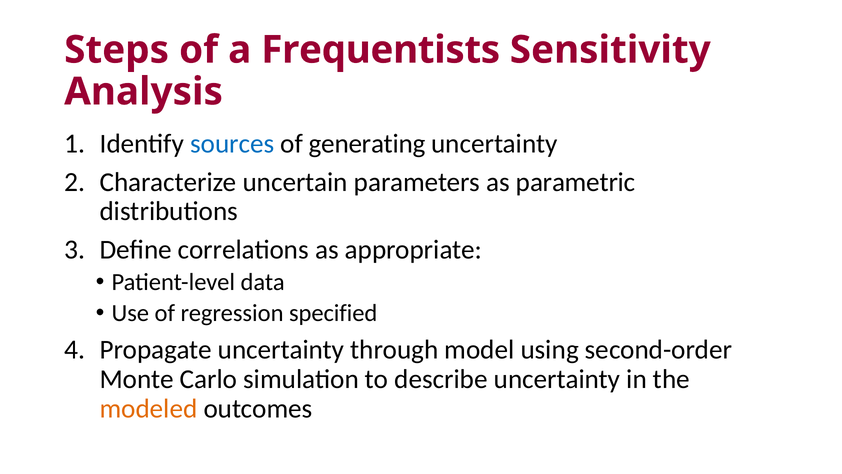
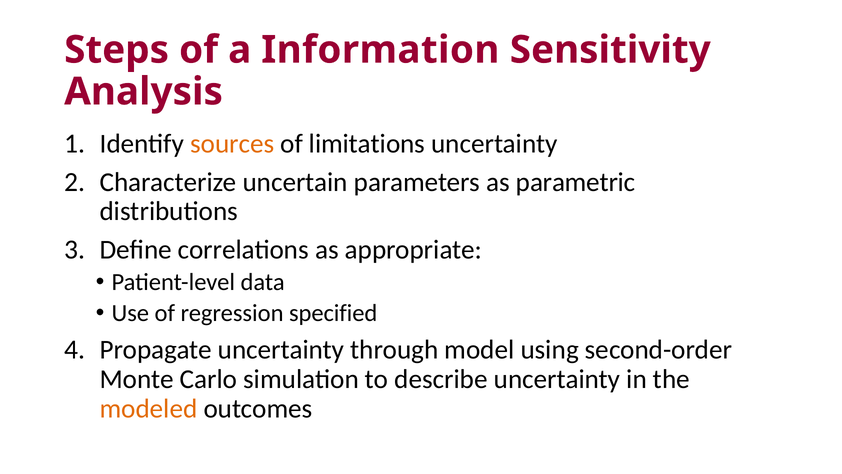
Frequentists: Frequentists -> Information (380, 50)
sources colour: blue -> orange (232, 144)
generating: generating -> limitations (367, 144)
